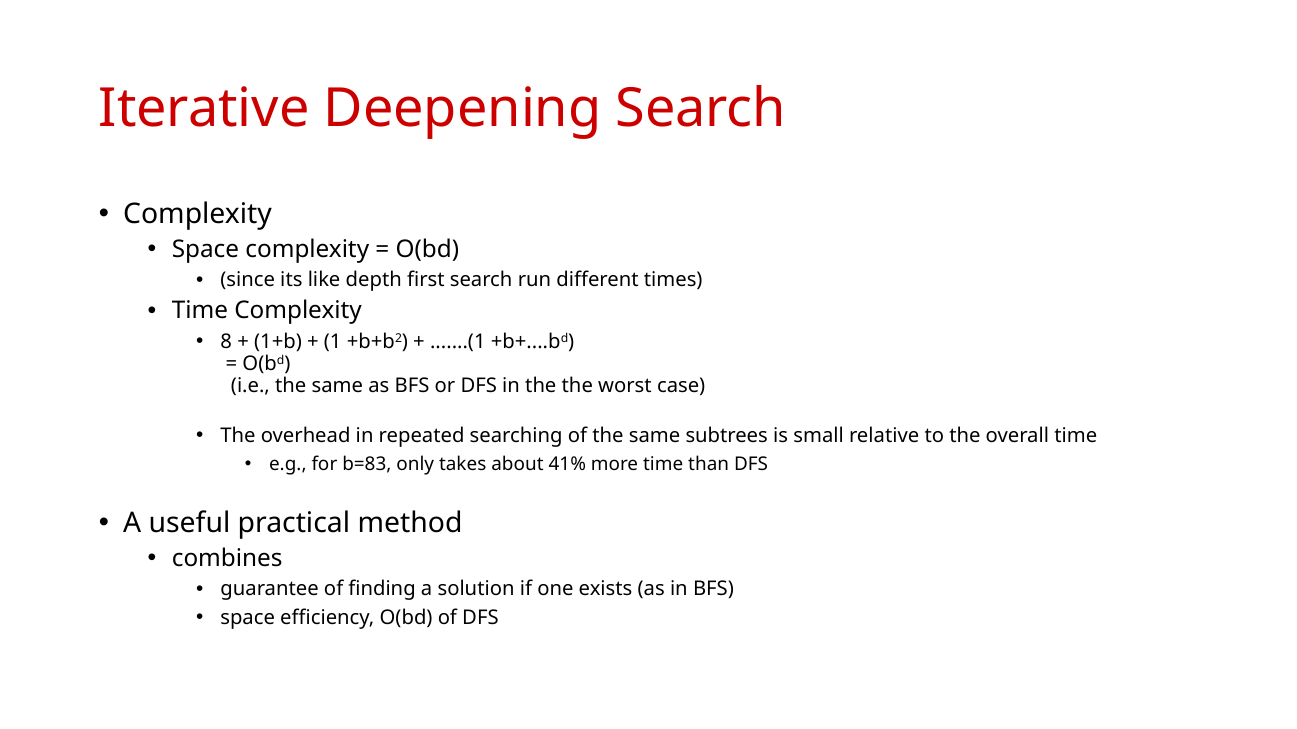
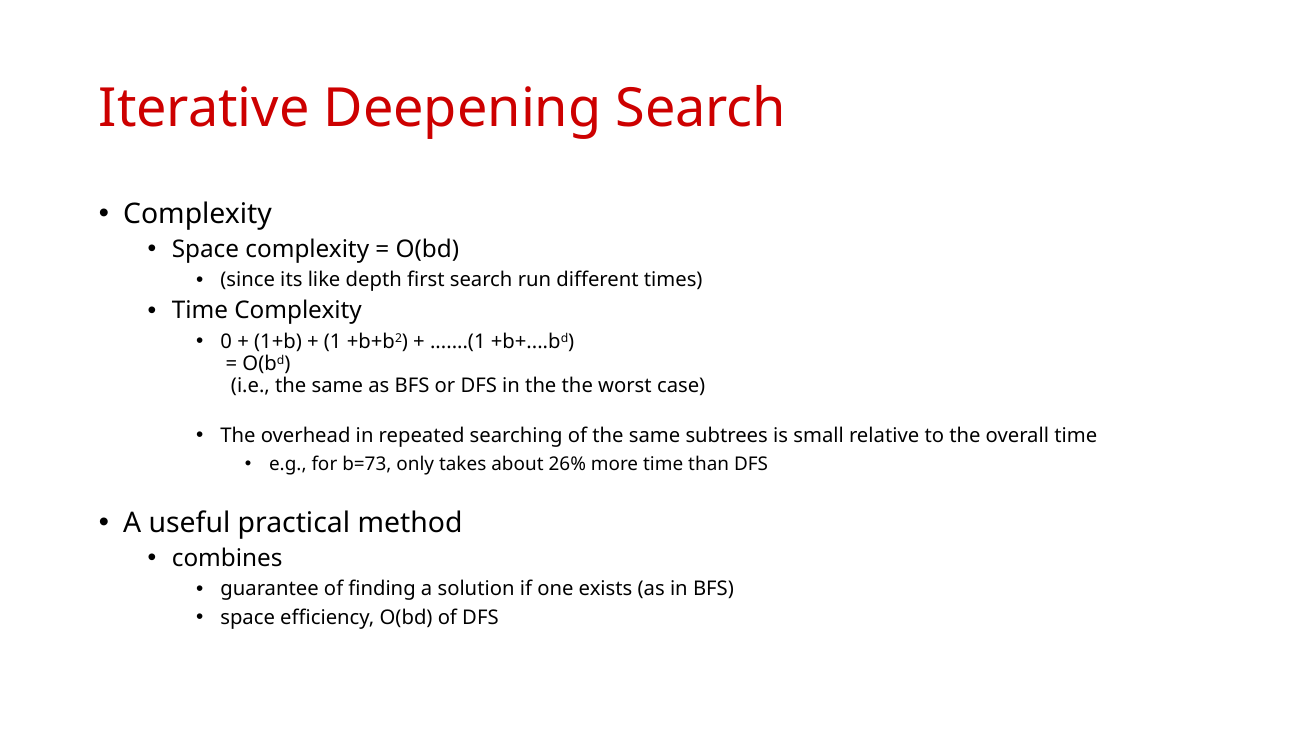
8: 8 -> 0 (226, 342)
b=83: b=83 -> b=73 (367, 464)
41%: 41% -> 26% (567, 464)
